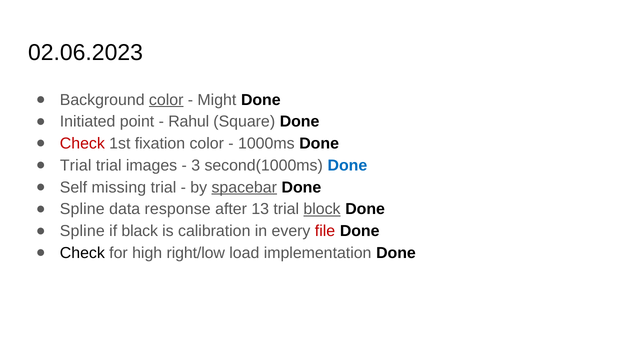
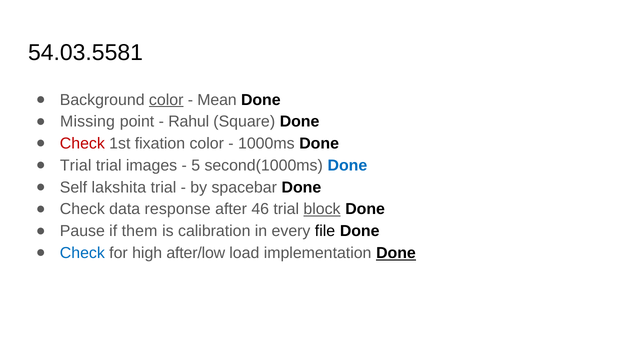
02.06.2023: 02.06.2023 -> 54.03.5581 (85, 53)
Might: Might -> Mean (217, 100)
Initiated: Initiated -> Missing (88, 122)
3: 3 -> 5 (196, 166)
missing: missing -> lakshita (119, 188)
spacebar underline: present -> none (244, 188)
Spline: Spline -> Check (82, 210)
13: 13 -> 46 (260, 210)
Spline: Spline -> Pause (82, 232)
black: black -> them (140, 232)
file colour: red -> black (325, 232)
Check colour: black -> blue (82, 254)
right/low: right/low -> after/low (196, 254)
Done underline: none -> present (396, 254)
